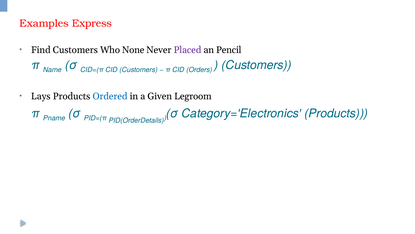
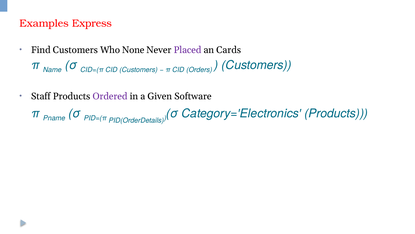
Pencil: Pencil -> Cards (229, 50)
Lays: Lays -> Staff (41, 96)
Ordered colour: blue -> purple (110, 96)
Legroom: Legroom -> Software (193, 96)
